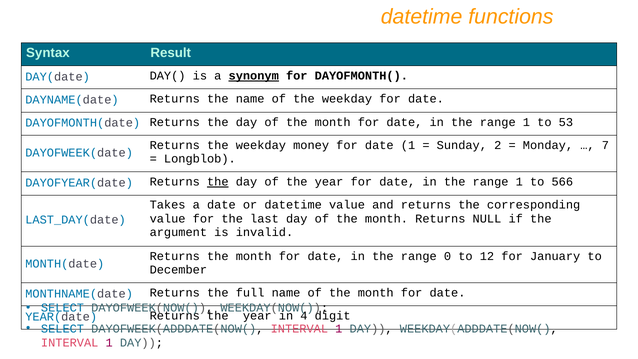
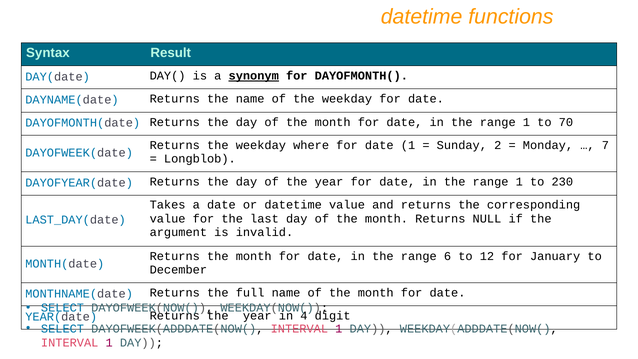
53: 53 -> 70 (566, 122)
money: money -> where (311, 145)
the underline: present -> none (218, 182)
566: 566 -> 230 (562, 182)
0: 0 -> 6 (447, 256)
